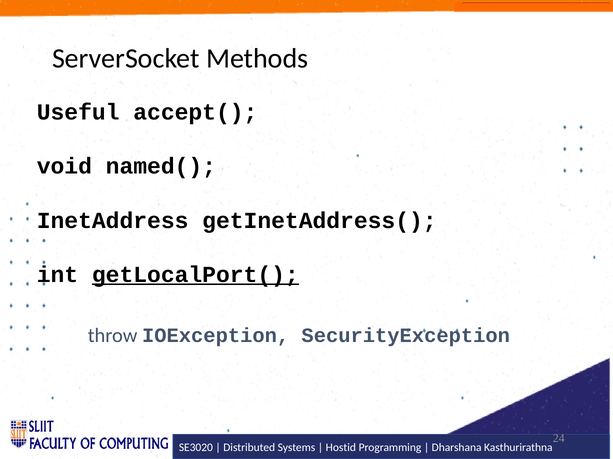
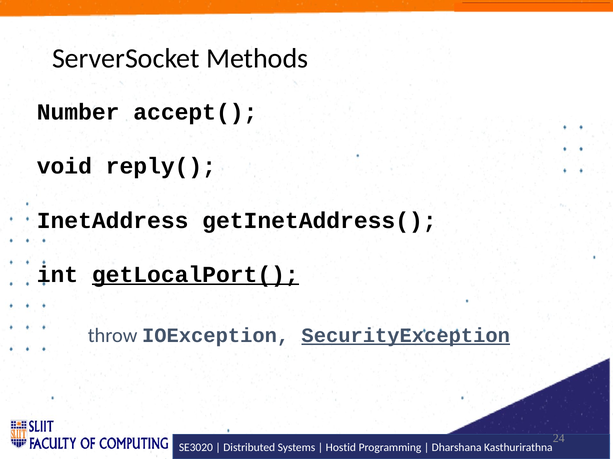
Useful: Useful -> Number (78, 112)
named(: named( -> reply( (161, 167)
SecurityException underline: none -> present (406, 336)
